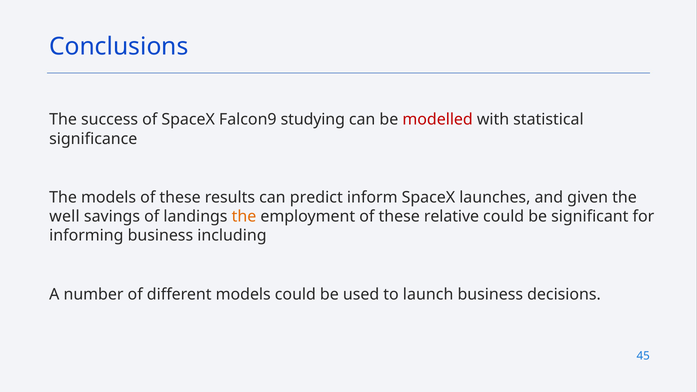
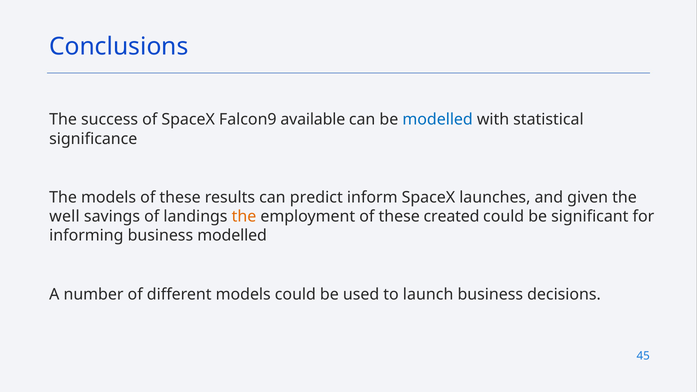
studying: studying -> available (313, 120)
modelled colour: red -> blue (438, 120)
relative: relative -> created (452, 217)
business including: including -> modelled (232, 236)
